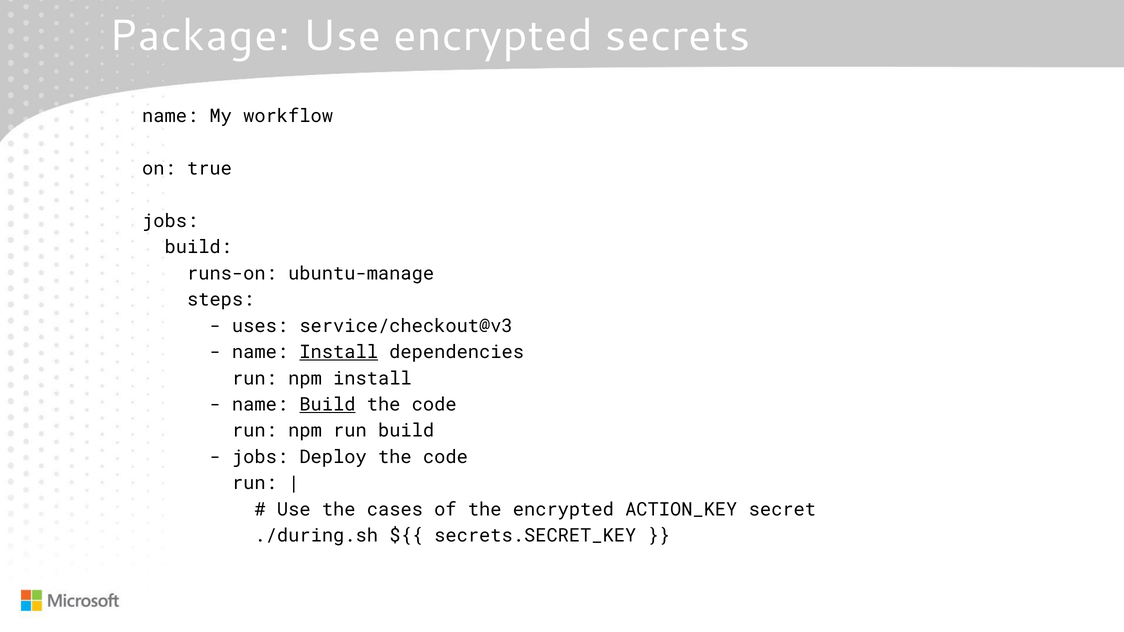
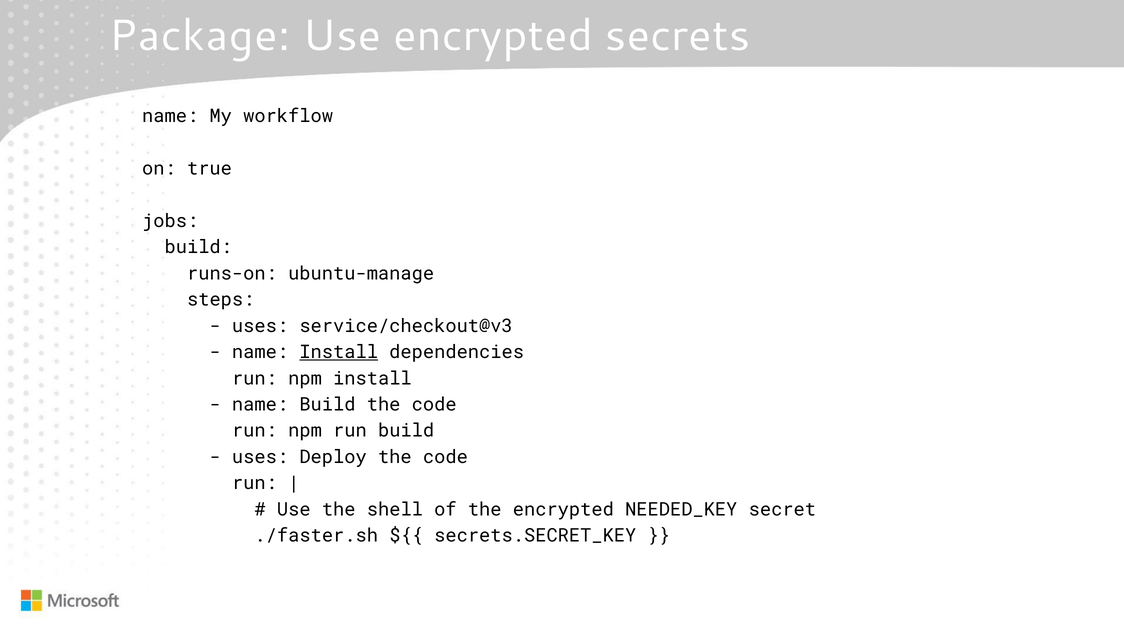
Build underline: present -> none (327, 405)
jobs: jobs -> uses (260, 457)
cases: cases -> shell (395, 510)
ACTION_KEY: ACTION_KEY -> NEEDED_KEY (681, 510)
./during.sh: ./during.sh -> ./faster.sh (316, 536)
